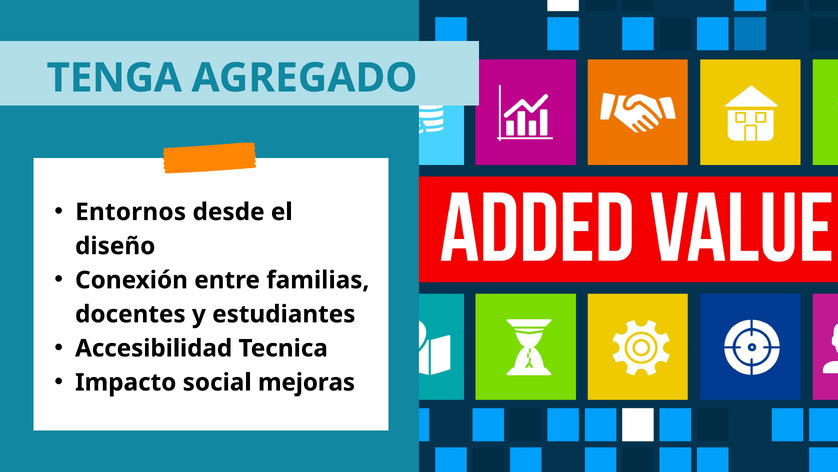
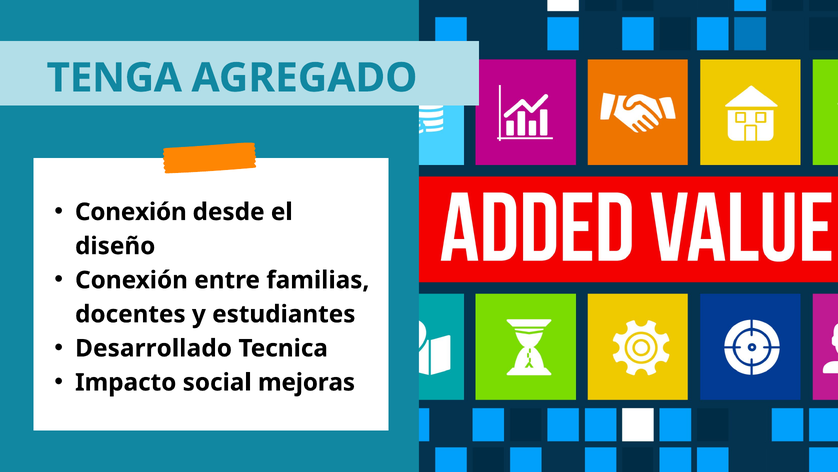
Entornos: Entornos -> Conexión (131, 212)
Accesibilidad: Accesibilidad -> Desarrollado (154, 348)
